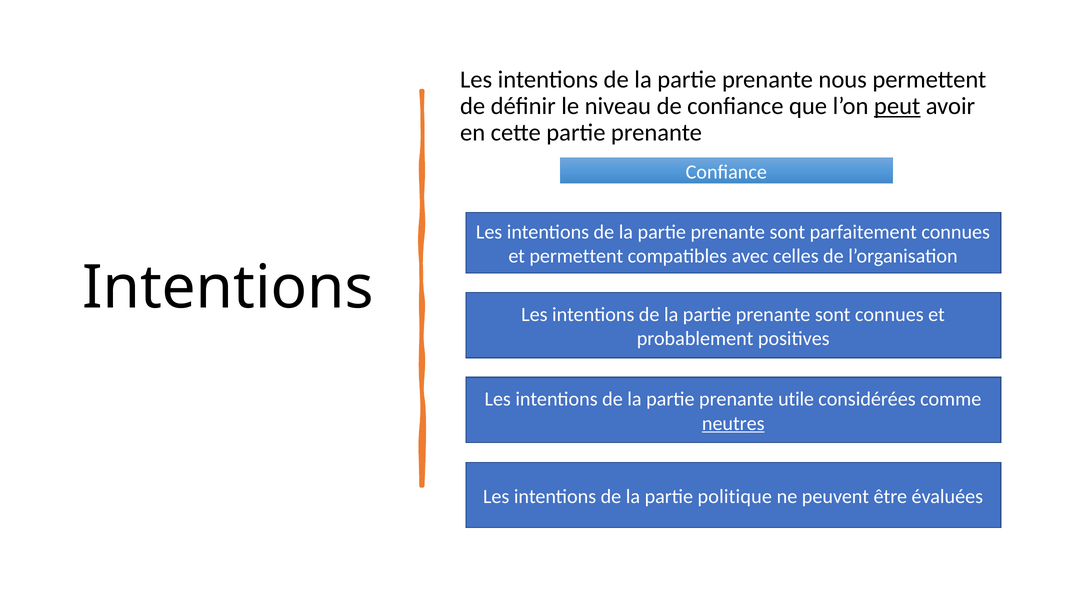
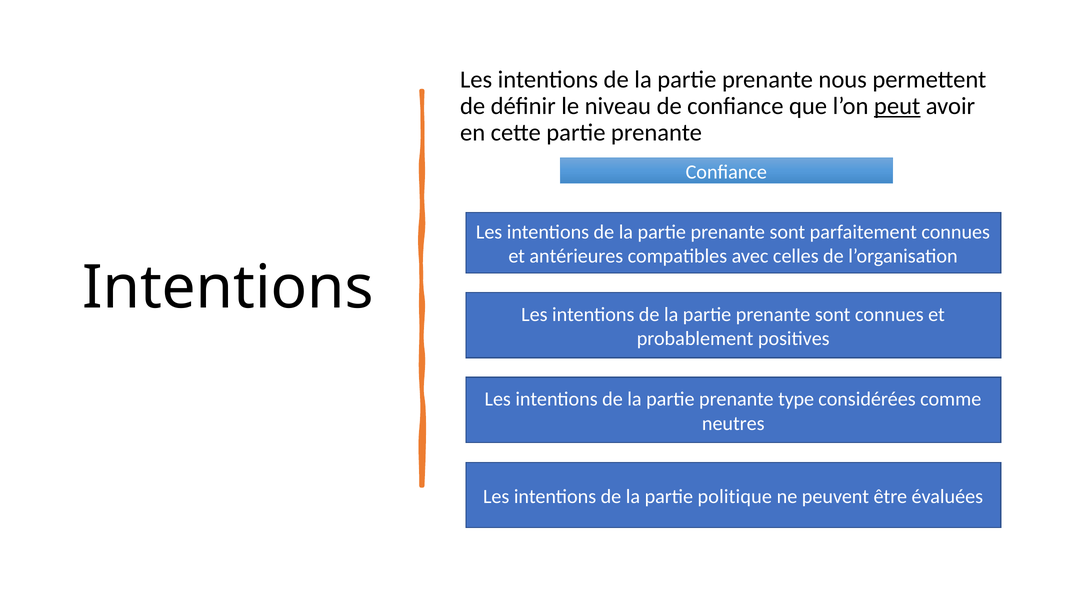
et permettent: permettent -> antérieures (576, 256)
utile: utile -> type (796, 399)
neutres underline: present -> none (733, 423)
